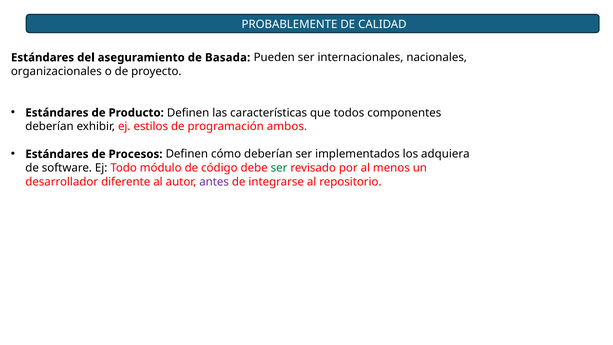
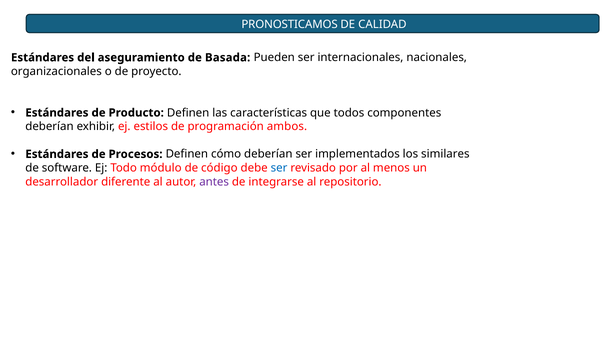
PROBABLEMENTE: PROBABLEMENTE -> PRONOSTICAMOS (290, 24)
adquiera: adquiera -> similares (445, 154)
ser colour: green -> blue (279, 168)
